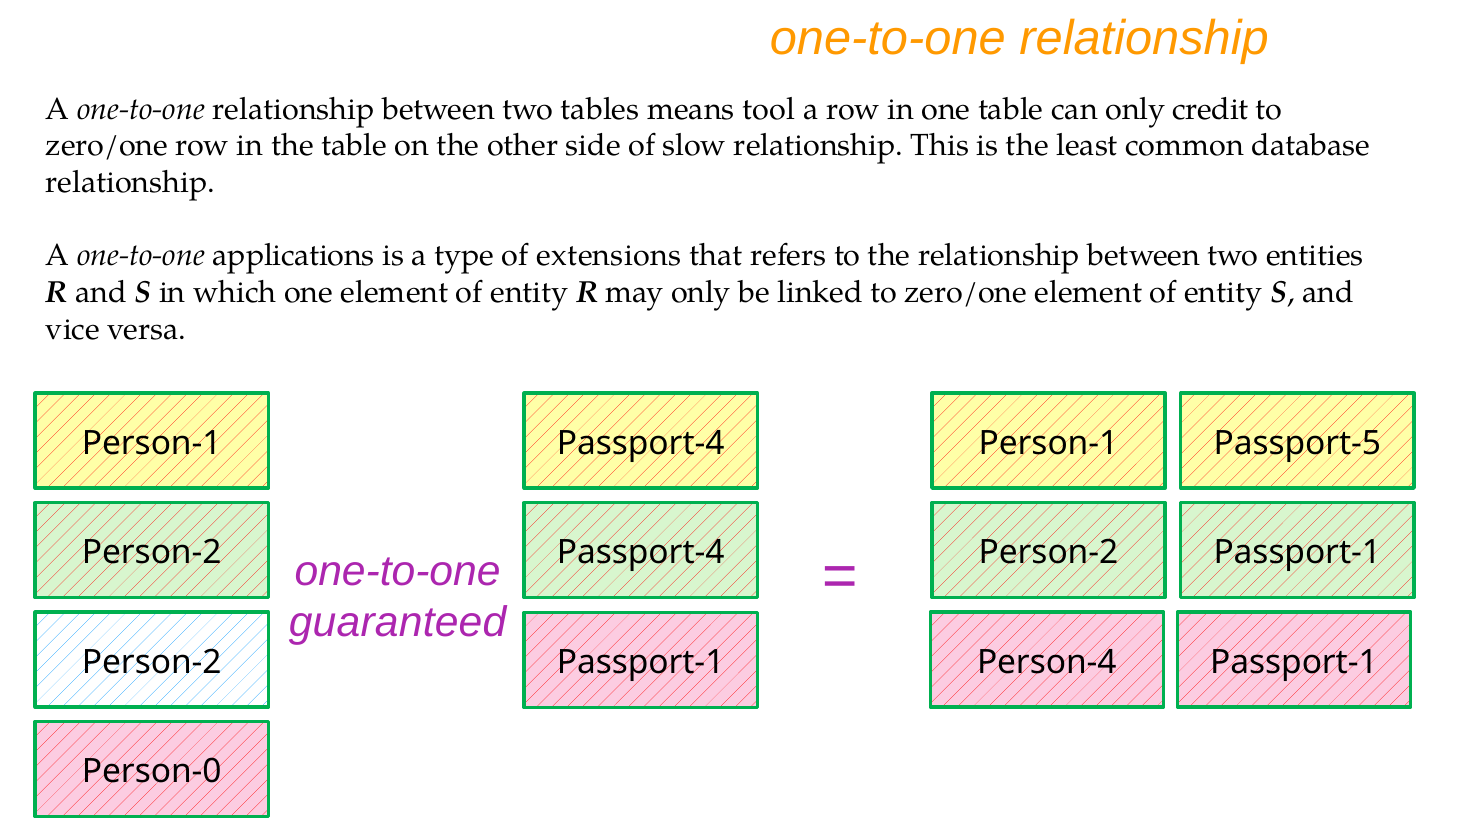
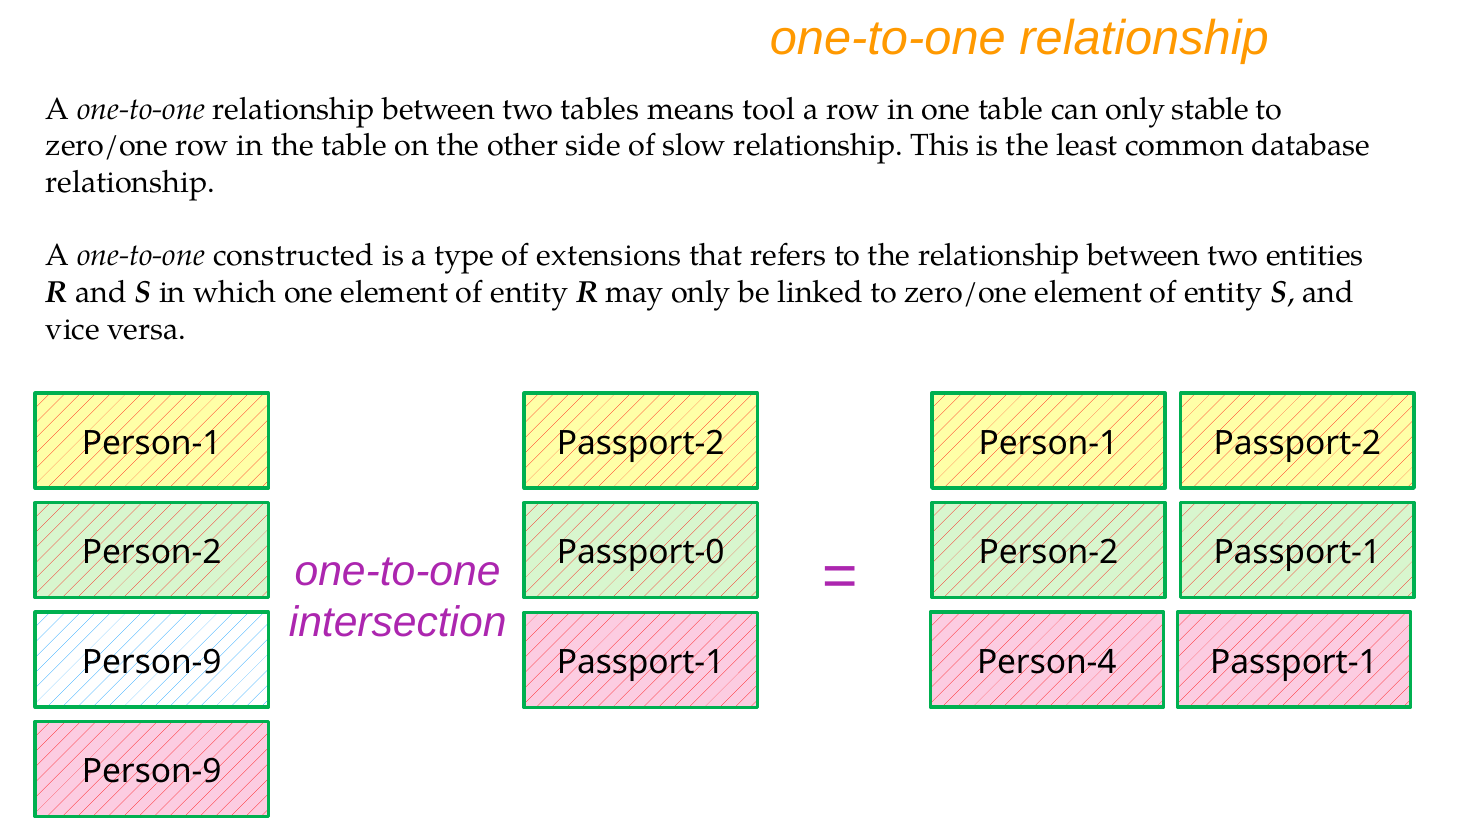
credit: credit -> stable (1210, 109)
applications: applications -> constructed (294, 256)
Person-1 Passport-4: Passport-4 -> Passport-2 (641, 443)
Passport-5: Passport-5 -> Passport-2 (1297, 443)
Person-2 Passport-4: Passport-4 -> Passport-0 (641, 552)
guaranteed: guaranteed -> intersection (398, 622)
Person-2: Person-2 -> Person-9 (152, 662)
Person-0: Person-0 -> Person-9 (152, 771)
